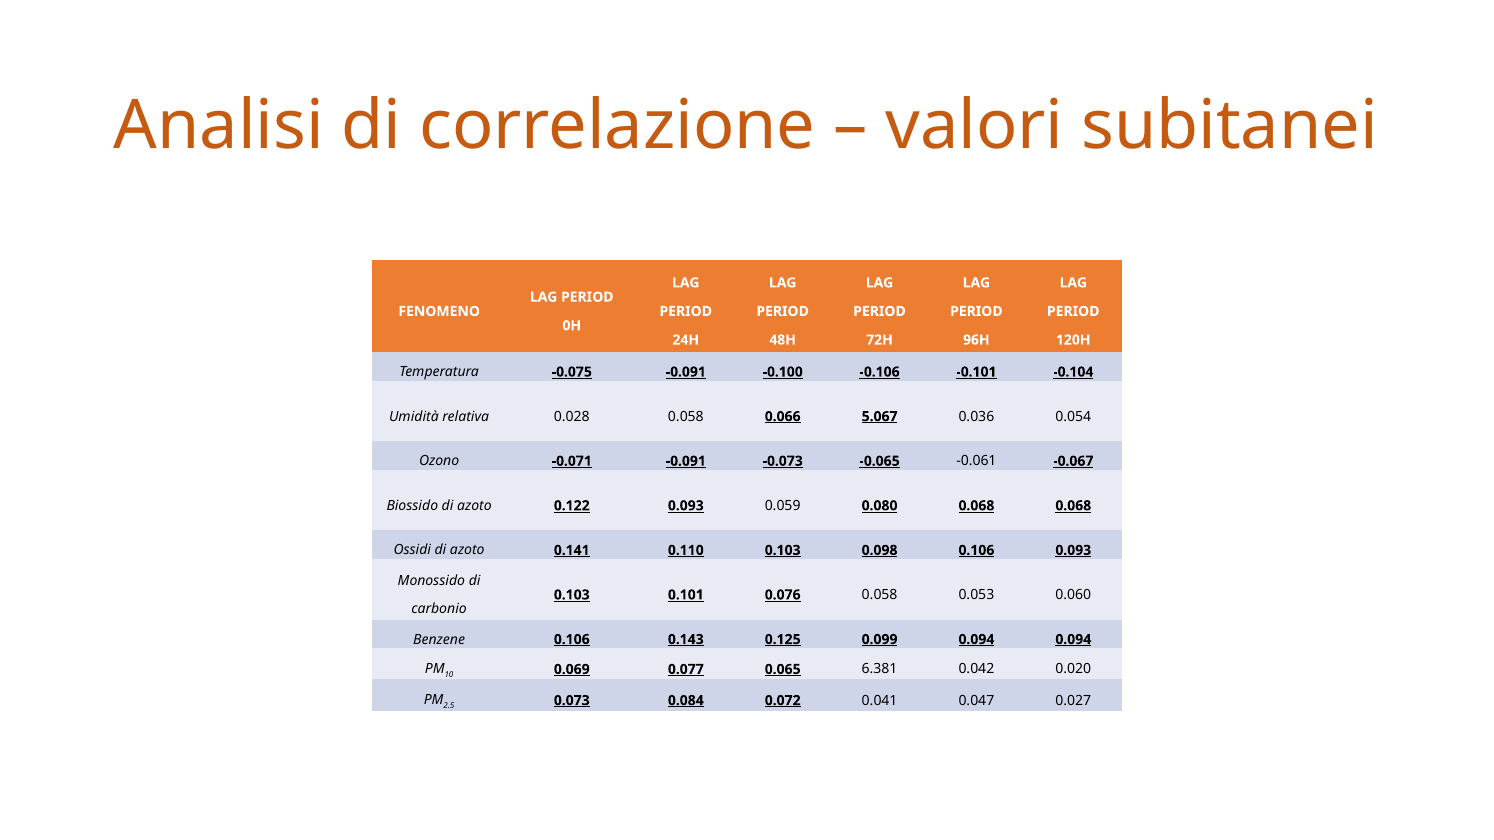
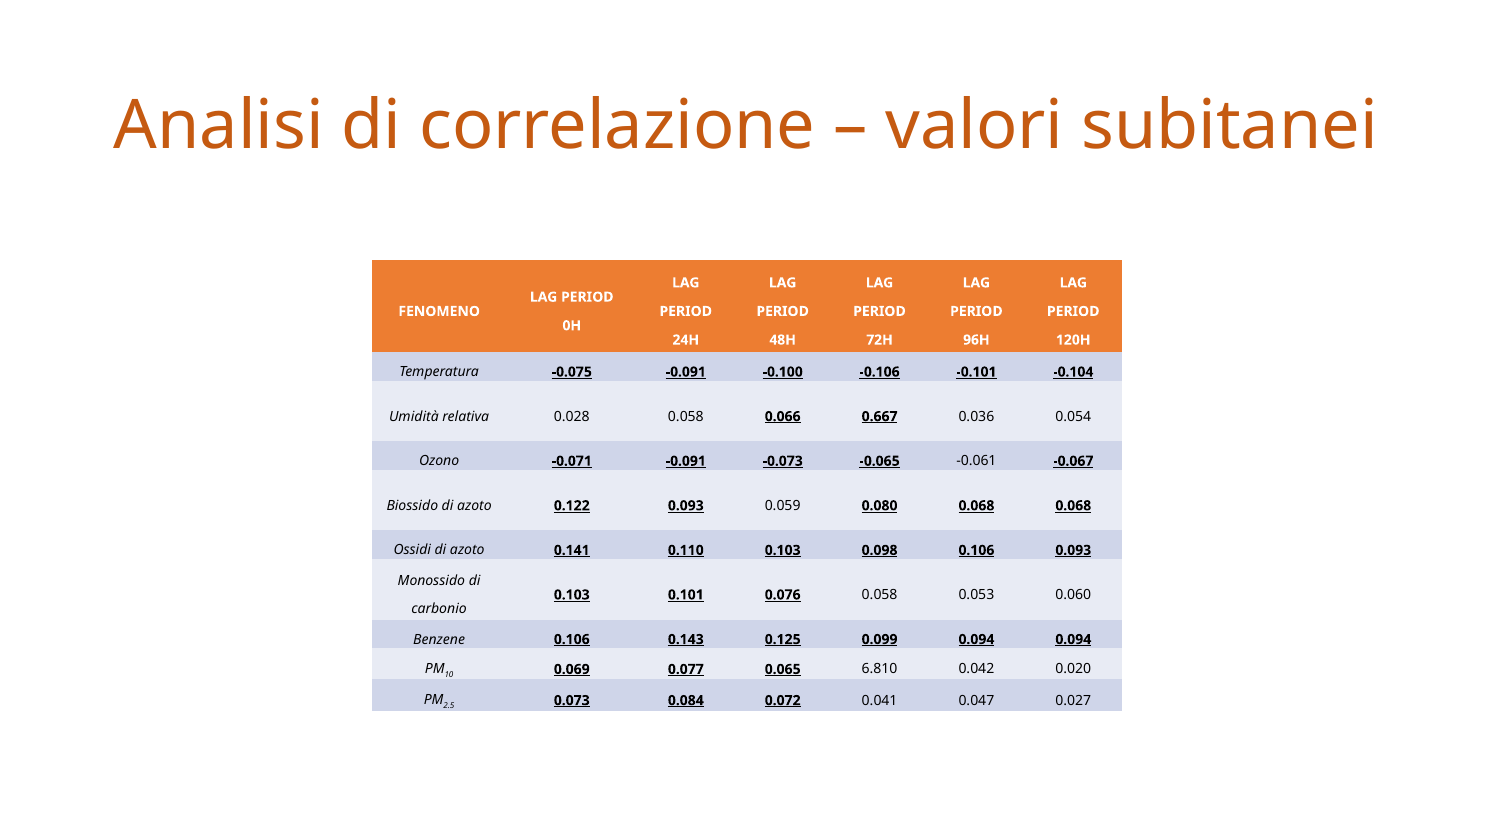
5.067: 5.067 -> 0.667 (880, 417)
6.381: 6.381 -> 6.810 (880, 670)
